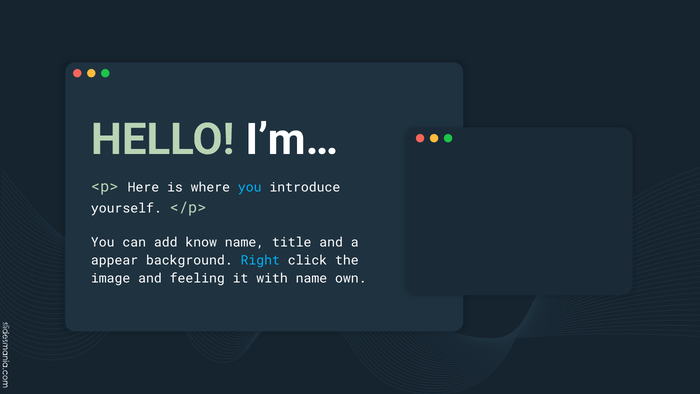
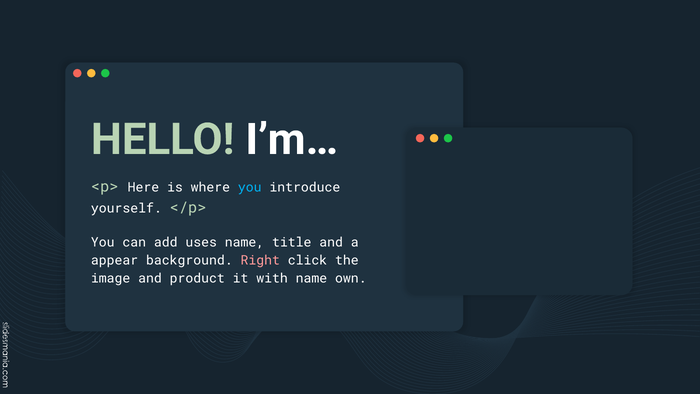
know: know -> uses (201, 242)
Right colour: light blue -> pink (260, 260)
feeling: feeling -> product (197, 278)
